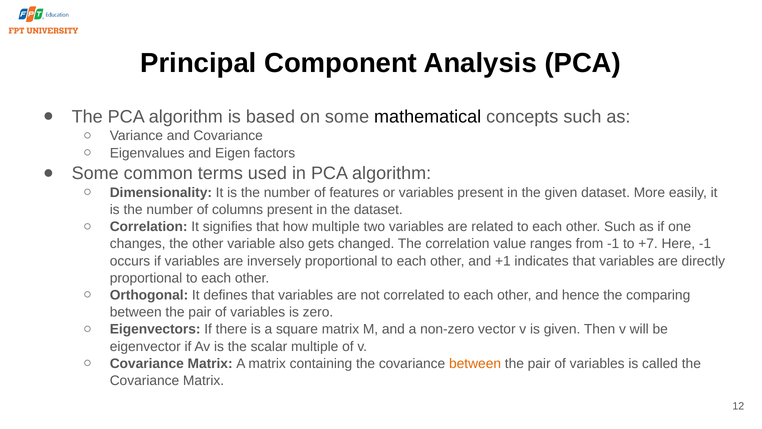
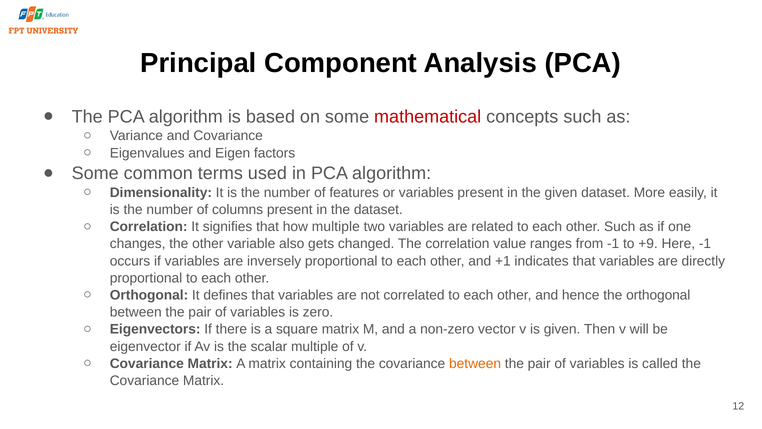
mathematical colour: black -> red (428, 116)
+7: +7 -> +9 (648, 244)
the comparing: comparing -> orthogonal (658, 295)
